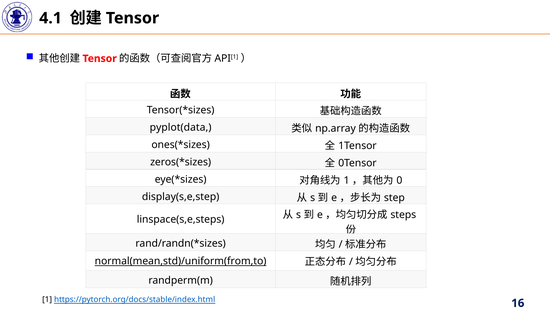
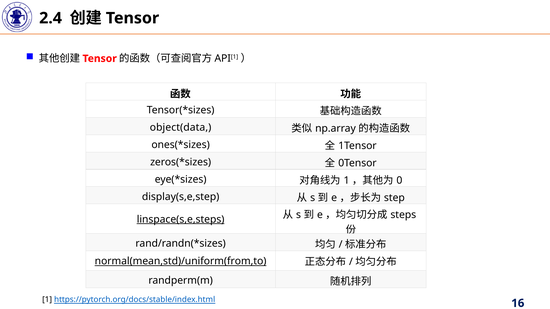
4.1: 4.1 -> 2.4 (51, 18)
pyplot(data: pyplot(data -> object(data (181, 128)
linspace(s,e,steps underline: none -> present (181, 220)
